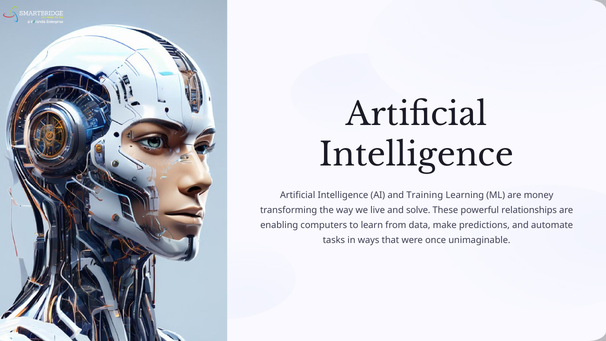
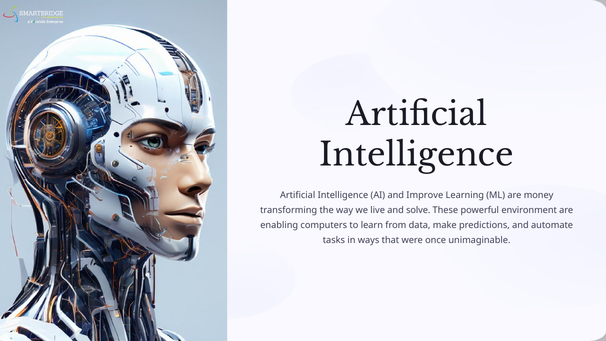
Training: Training -> Improve (425, 195)
relationships: relationships -> environment (529, 210)
